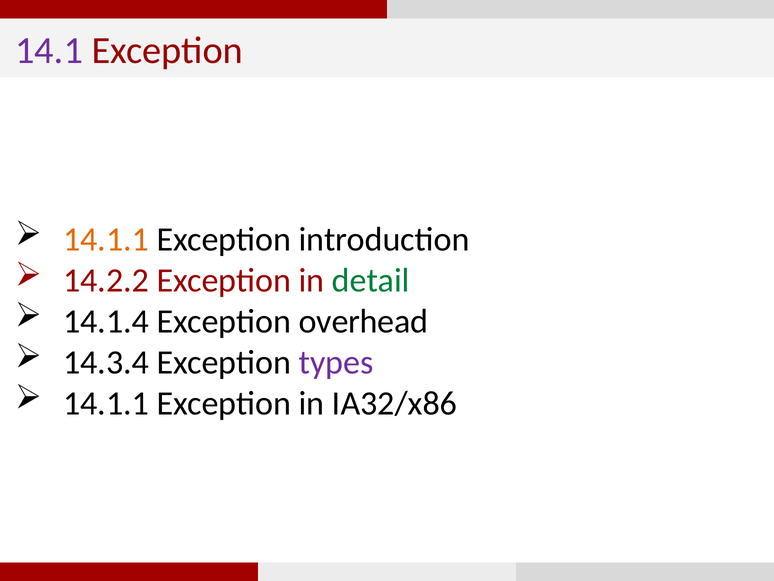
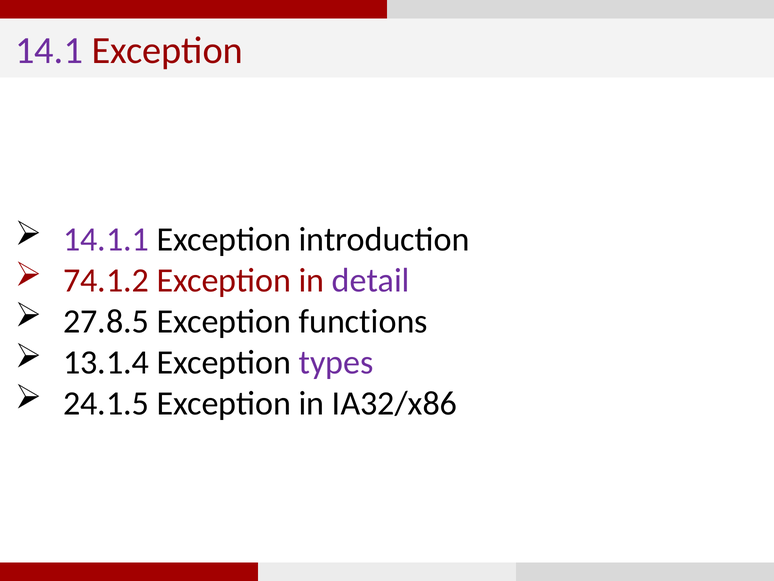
14.1.1 colour: orange -> purple (106, 239)
14.2.2: 14.2.2 -> 74.1.2 (106, 280)
detail colour: green -> purple (371, 280)
14.1.4: 14.1.4 -> 27.8.5 (106, 321)
overhead: overhead -> functions (363, 321)
14.3.4: 14.3.4 -> 13.1.4 (106, 362)
14.1.1: 14.1.1 -> 24.1.5 (106, 403)
